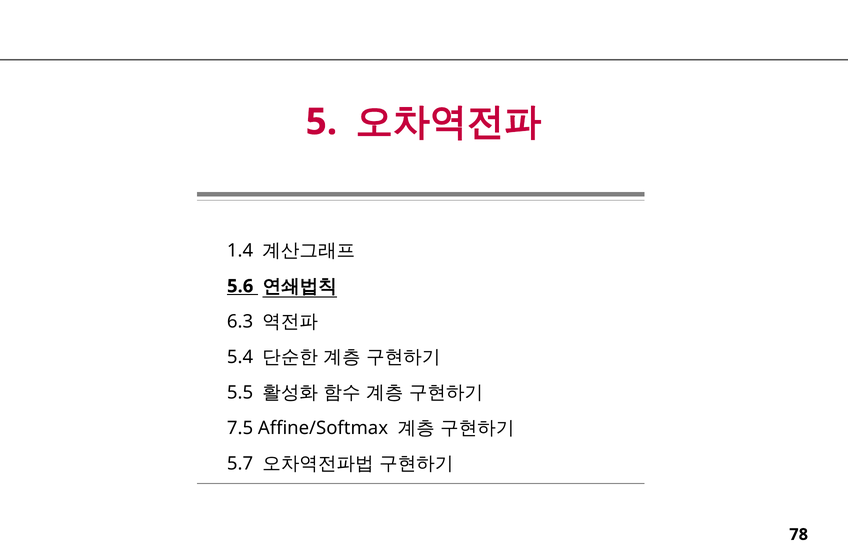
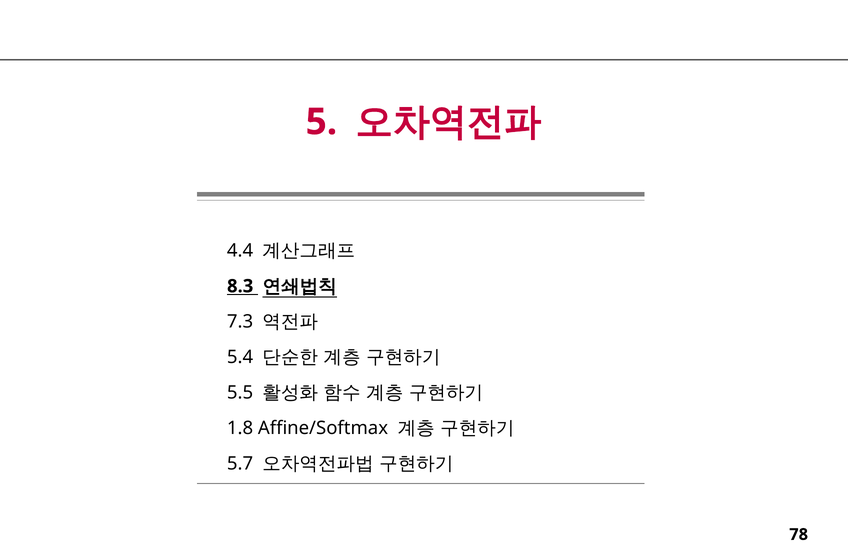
1.4: 1.4 -> 4.4 (240, 251)
5.6: 5.6 -> 8.3 (240, 286)
6.3: 6.3 -> 7.3 (240, 322)
7.5: 7.5 -> 1.8 (240, 428)
